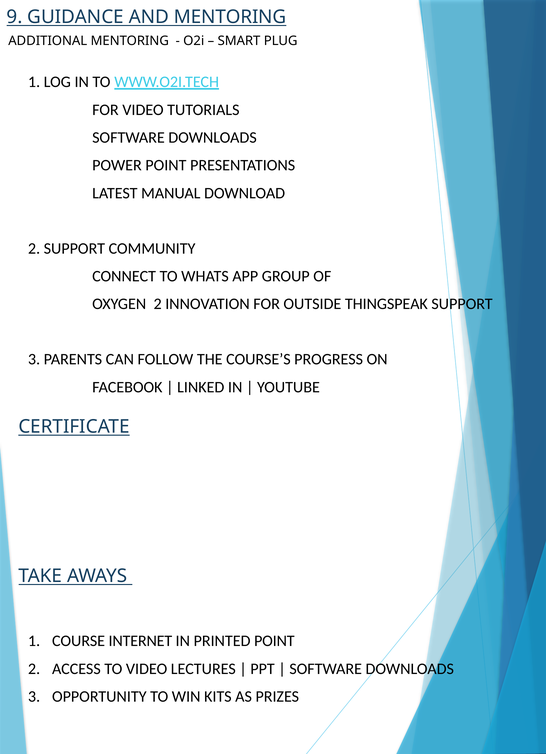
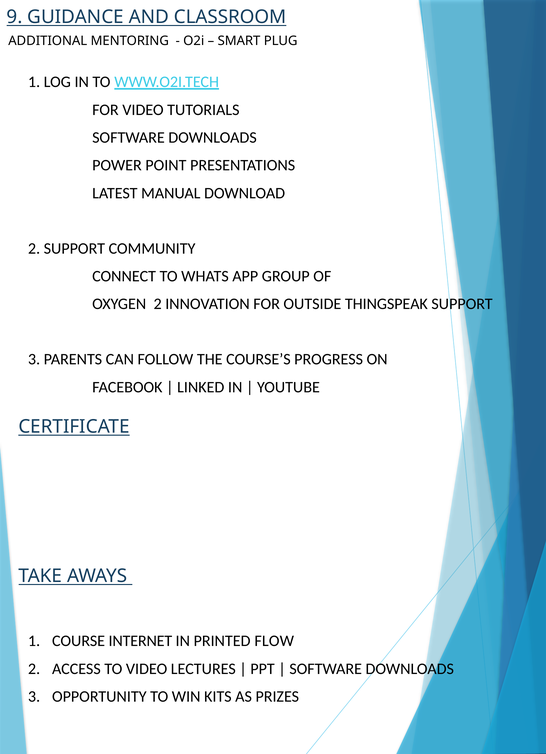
AND MENTORING: MENTORING -> CLASSROOM (230, 17)
PRINTED POINT: POINT -> FLOW (274, 642)
